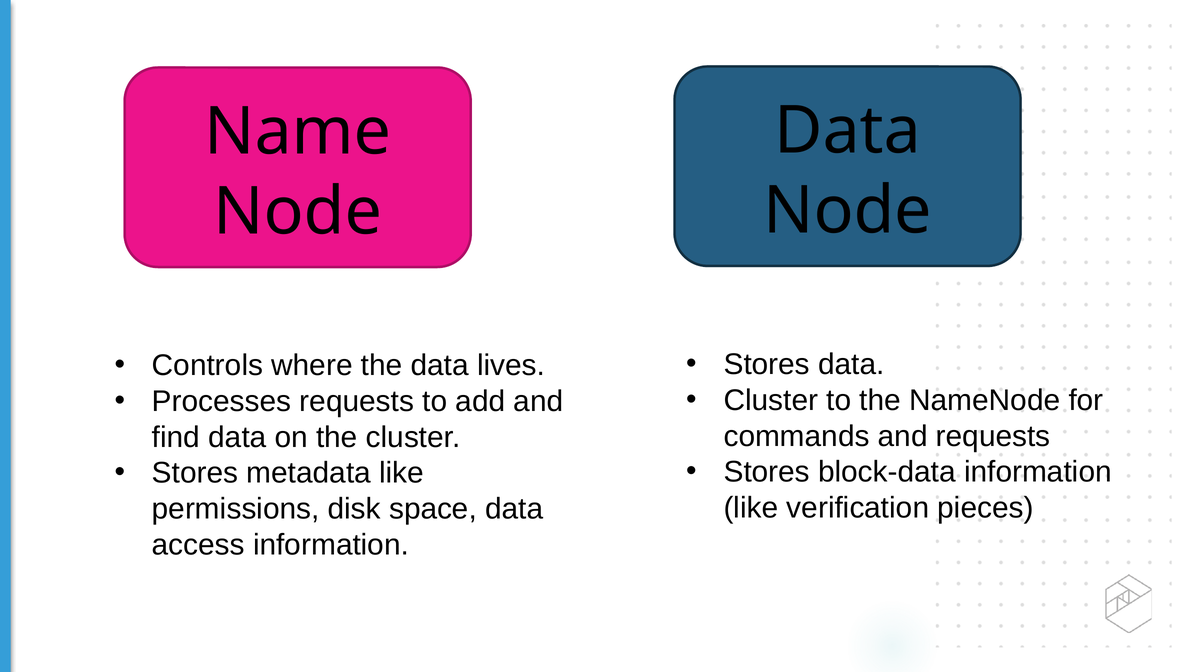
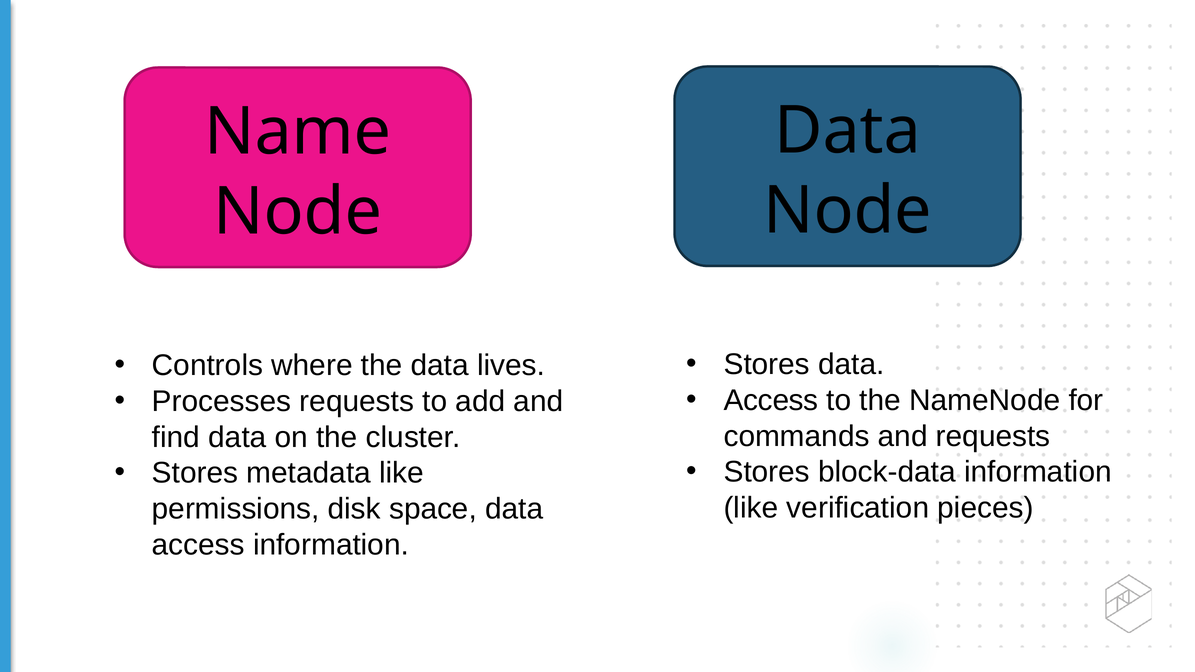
Cluster: Cluster -> Access (771, 400)
